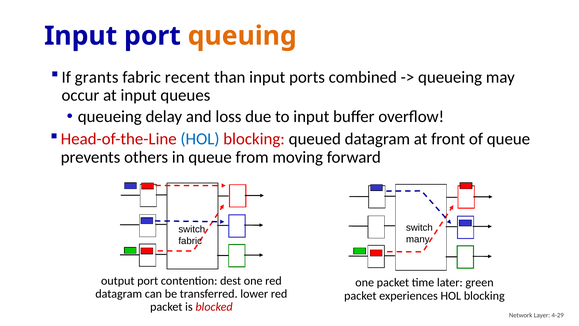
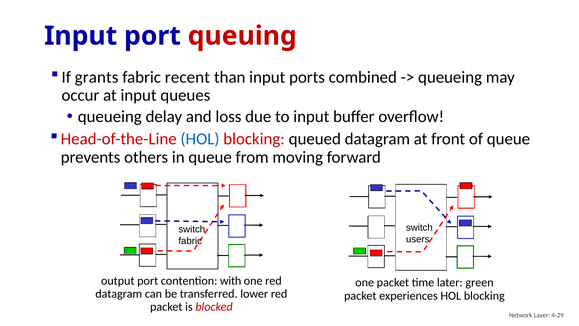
queuing colour: orange -> red (242, 36)
many: many -> users (418, 239)
dest: dest -> with (231, 281)
